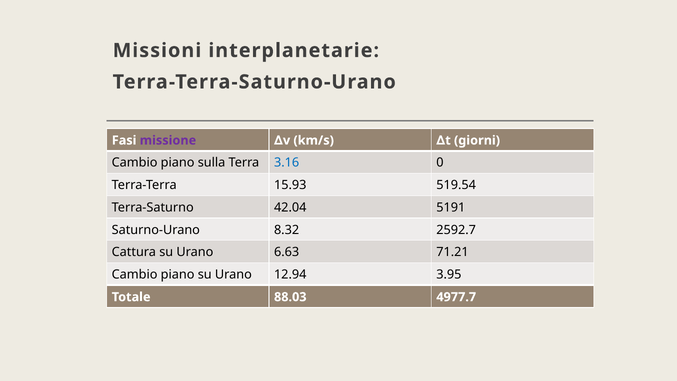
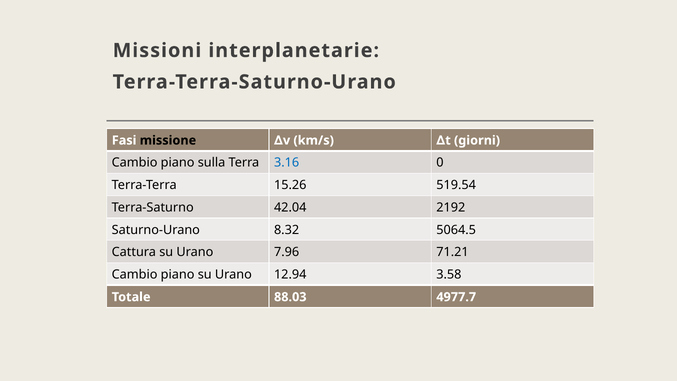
missione colour: purple -> black (168, 140)
15.93: 15.93 -> 15.26 (290, 185)
5191: 5191 -> 2192 (451, 207)
2592.7: 2592.7 -> 5064.5 (456, 230)
6.63: 6.63 -> 7.96 (287, 252)
3.95: 3.95 -> 3.58 (449, 275)
